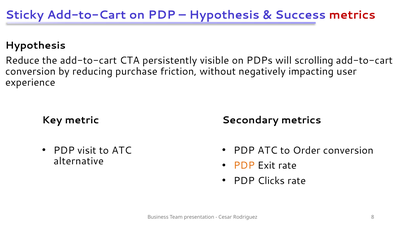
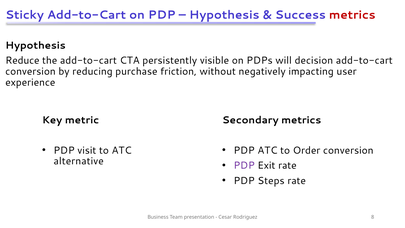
scrolling: scrolling -> decision (314, 61)
PDP colour: orange -> purple (244, 165)
Clicks: Clicks -> Steps (271, 181)
